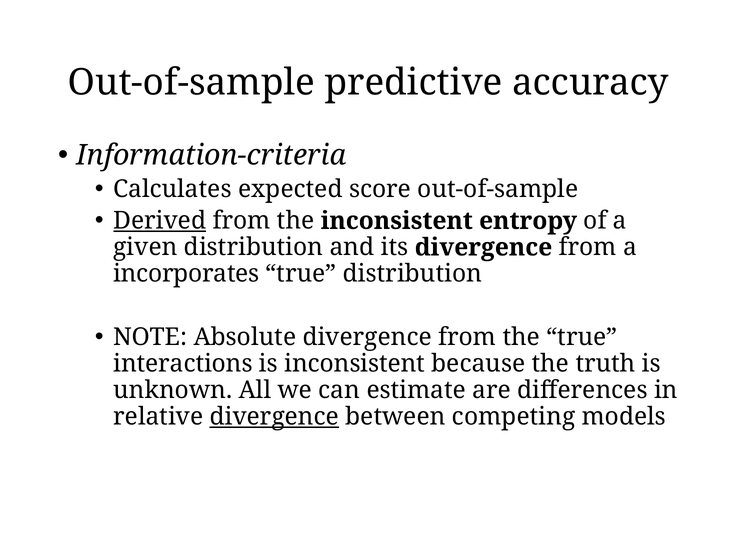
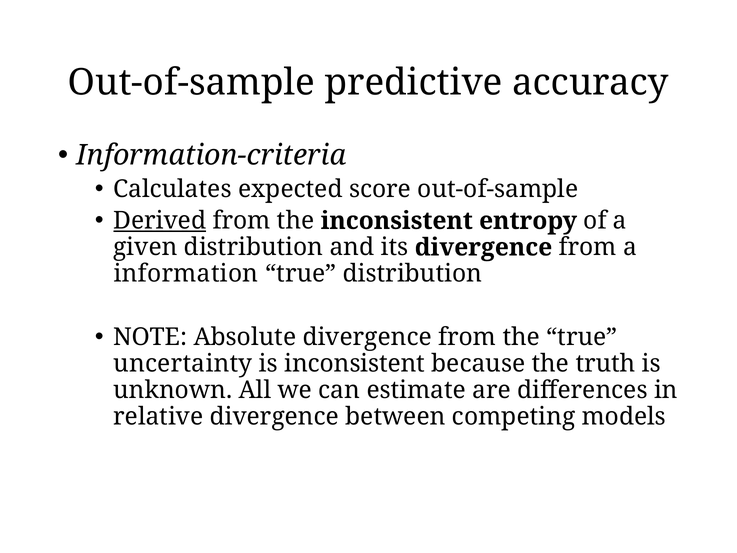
incorporates: incorporates -> information (186, 274)
interactions: interactions -> uncertainty (183, 364)
divergence underline: present -> none (274, 417)
